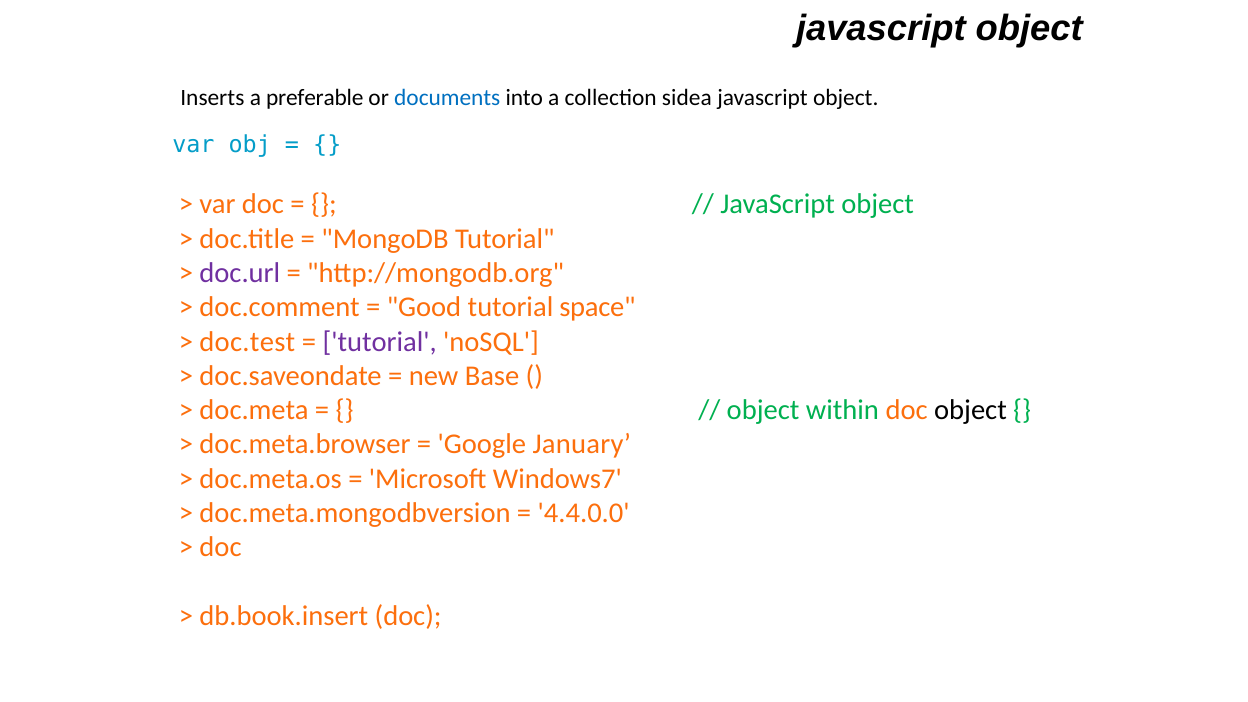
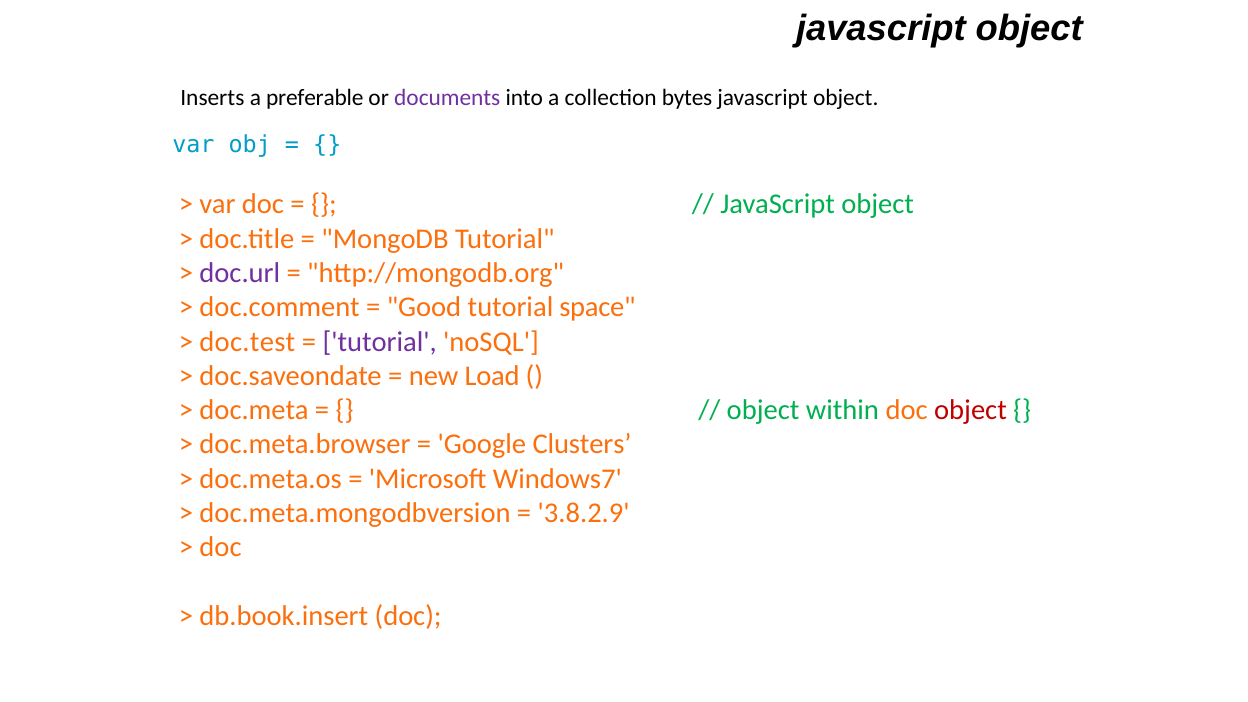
documents colour: blue -> purple (447, 98)
sidea: sidea -> bytes (687, 98)
Base: Base -> Load (492, 376)
object colour: black -> red (970, 410)
January: January -> Clusters (582, 445)
4.4.0.0: 4.4.0.0 -> 3.8.2.9 (584, 513)
